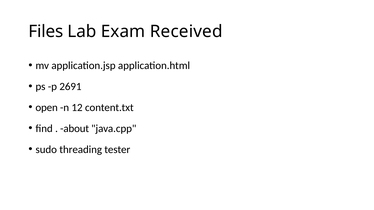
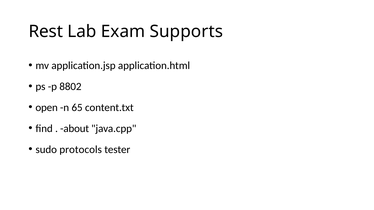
Files: Files -> Rest (46, 31)
Received: Received -> Supports (186, 31)
2691: 2691 -> 8802 (70, 87)
12: 12 -> 65 (77, 108)
threading: threading -> protocols (81, 150)
